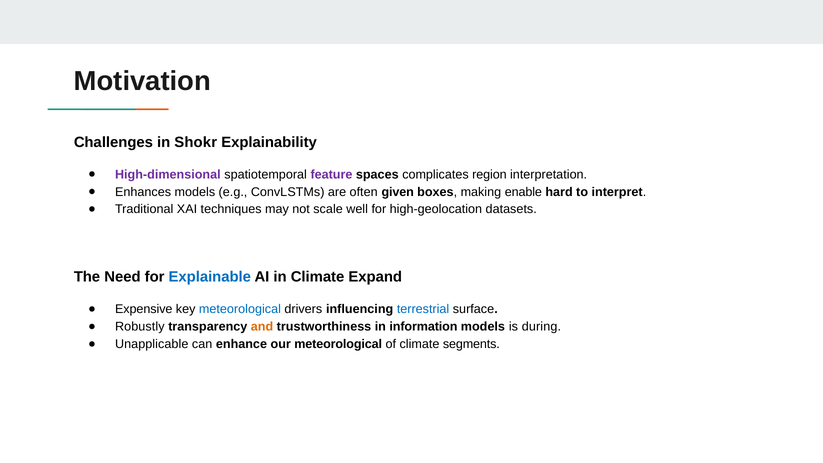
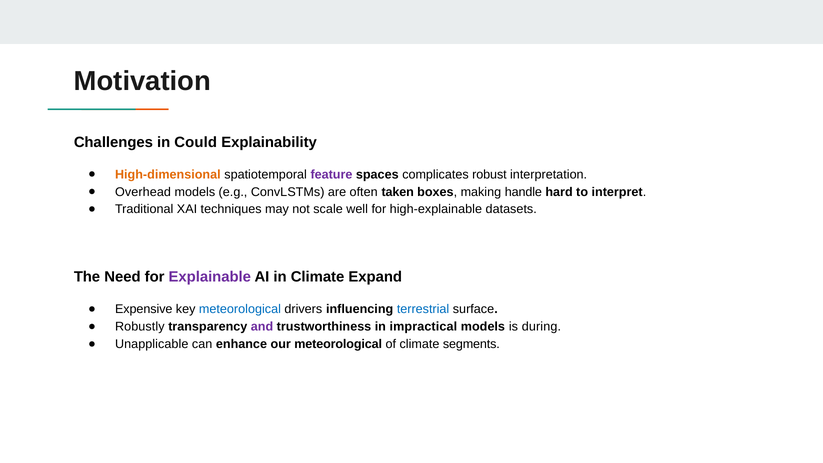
Shokr: Shokr -> Could (196, 142)
High-dimensional colour: purple -> orange (168, 174)
region: region -> robust (489, 174)
Enhances: Enhances -> Overhead (143, 192)
given: given -> taken (398, 192)
enable: enable -> handle (523, 192)
high-geolocation: high-geolocation -> high-explainable (436, 209)
Explainable colour: blue -> purple (210, 277)
and colour: orange -> purple (262, 327)
information: information -> impractical (423, 327)
